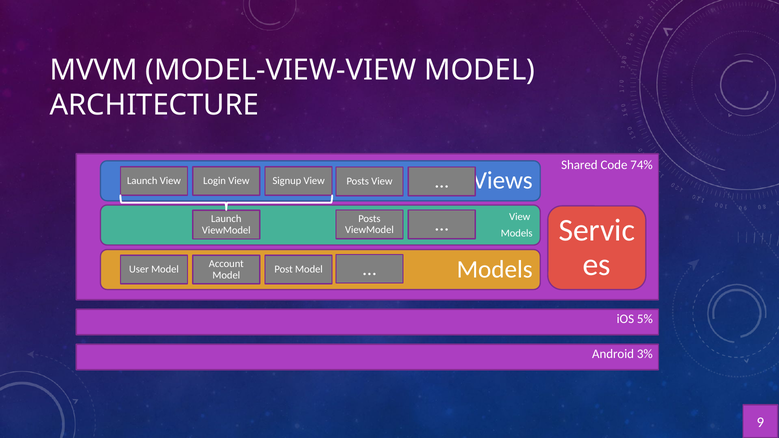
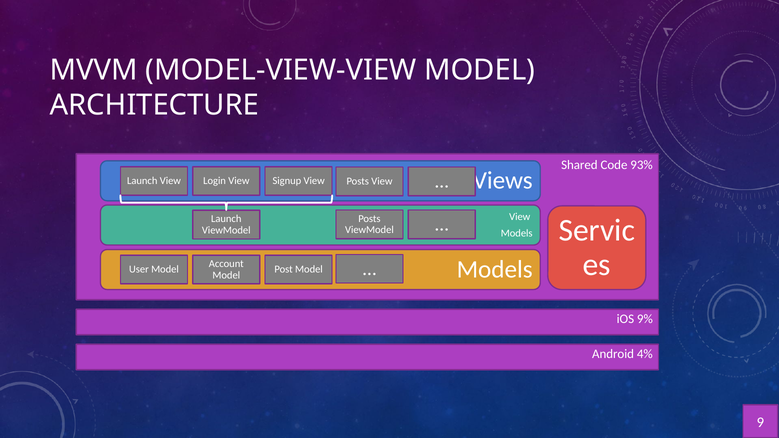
74%: 74% -> 93% (642, 165)
5%: 5% -> 9% (645, 319)
3%: 3% -> 4% (645, 354)
